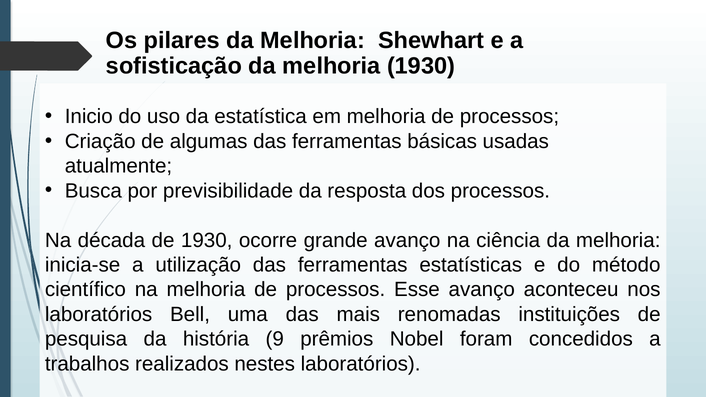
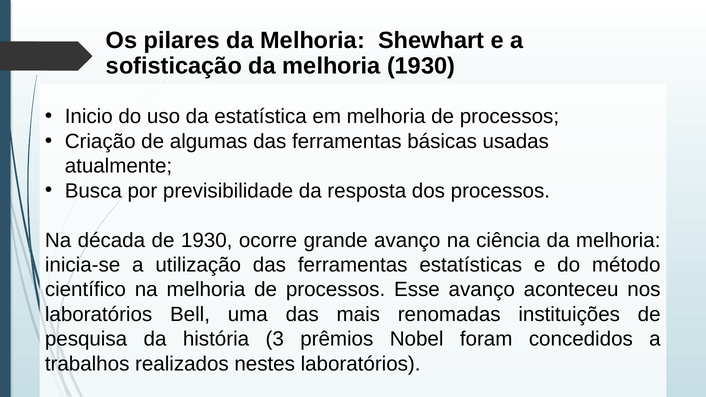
9: 9 -> 3 (275, 339)
